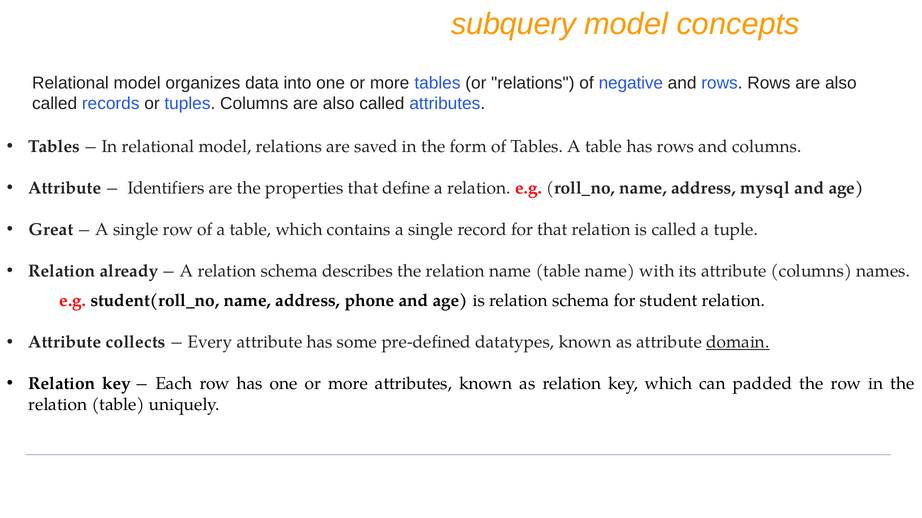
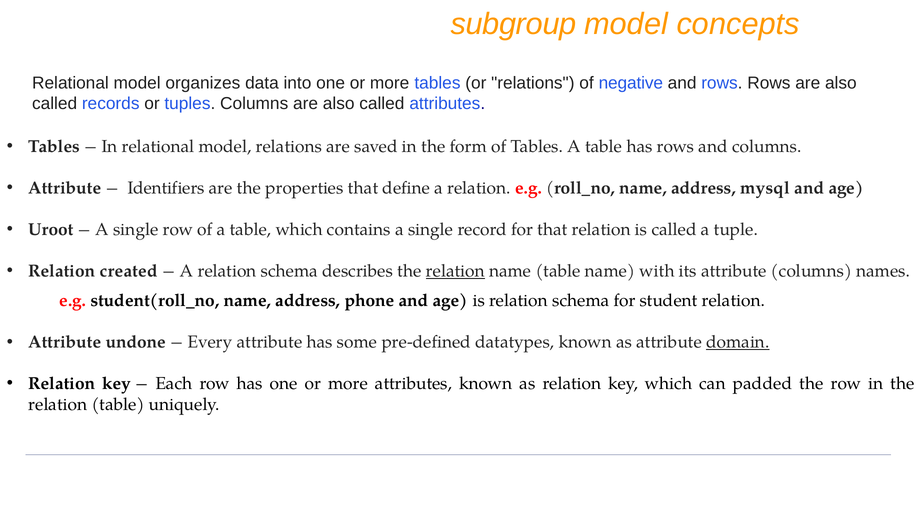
subquery: subquery -> subgroup (514, 24)
Great: Great -> Uroot (51, 230)
already: already -> created (129, 271)
relation underline: none -> present (455, 271)
collects: collects -> undone (136, 343)
